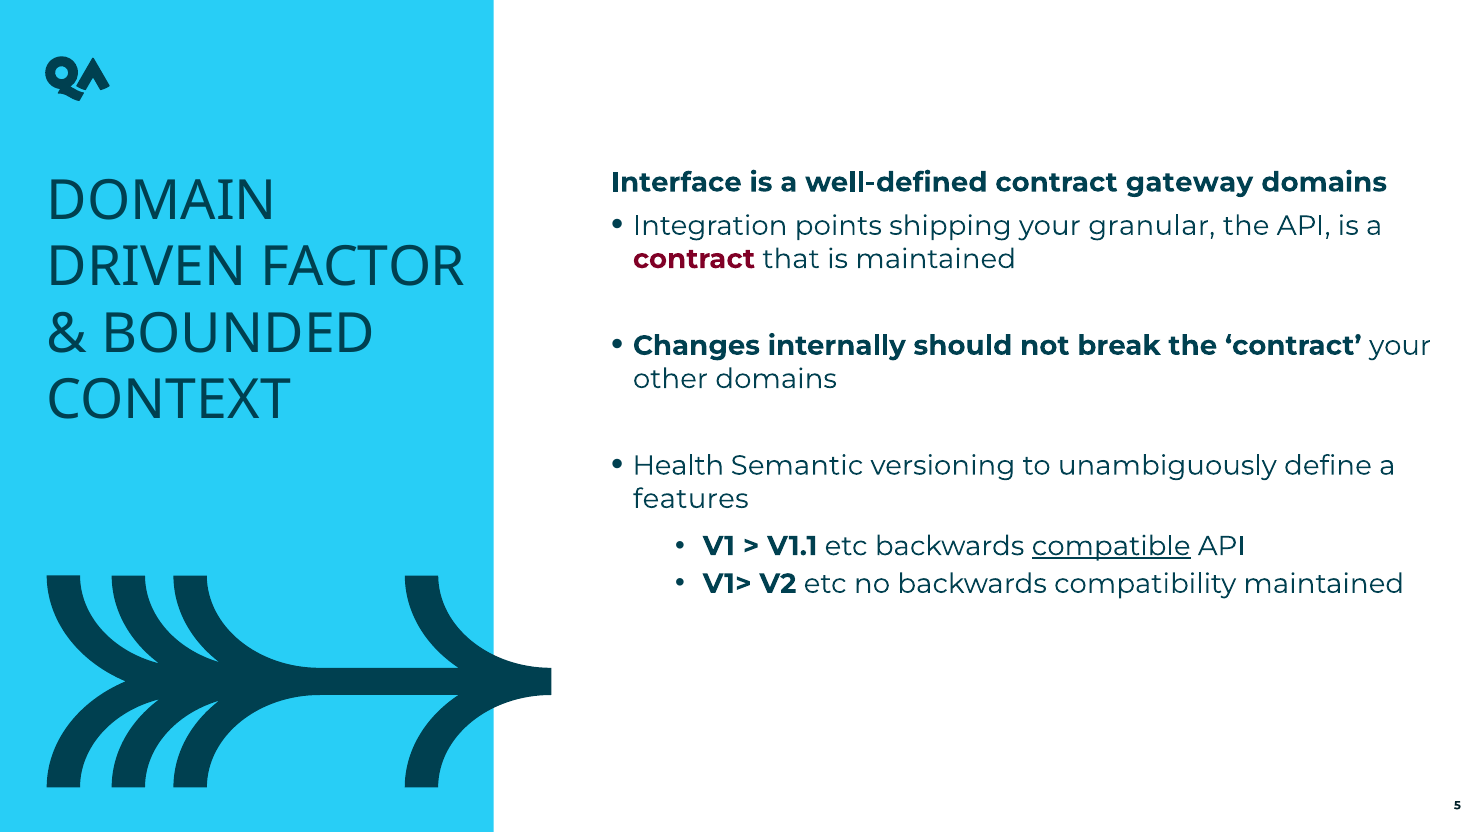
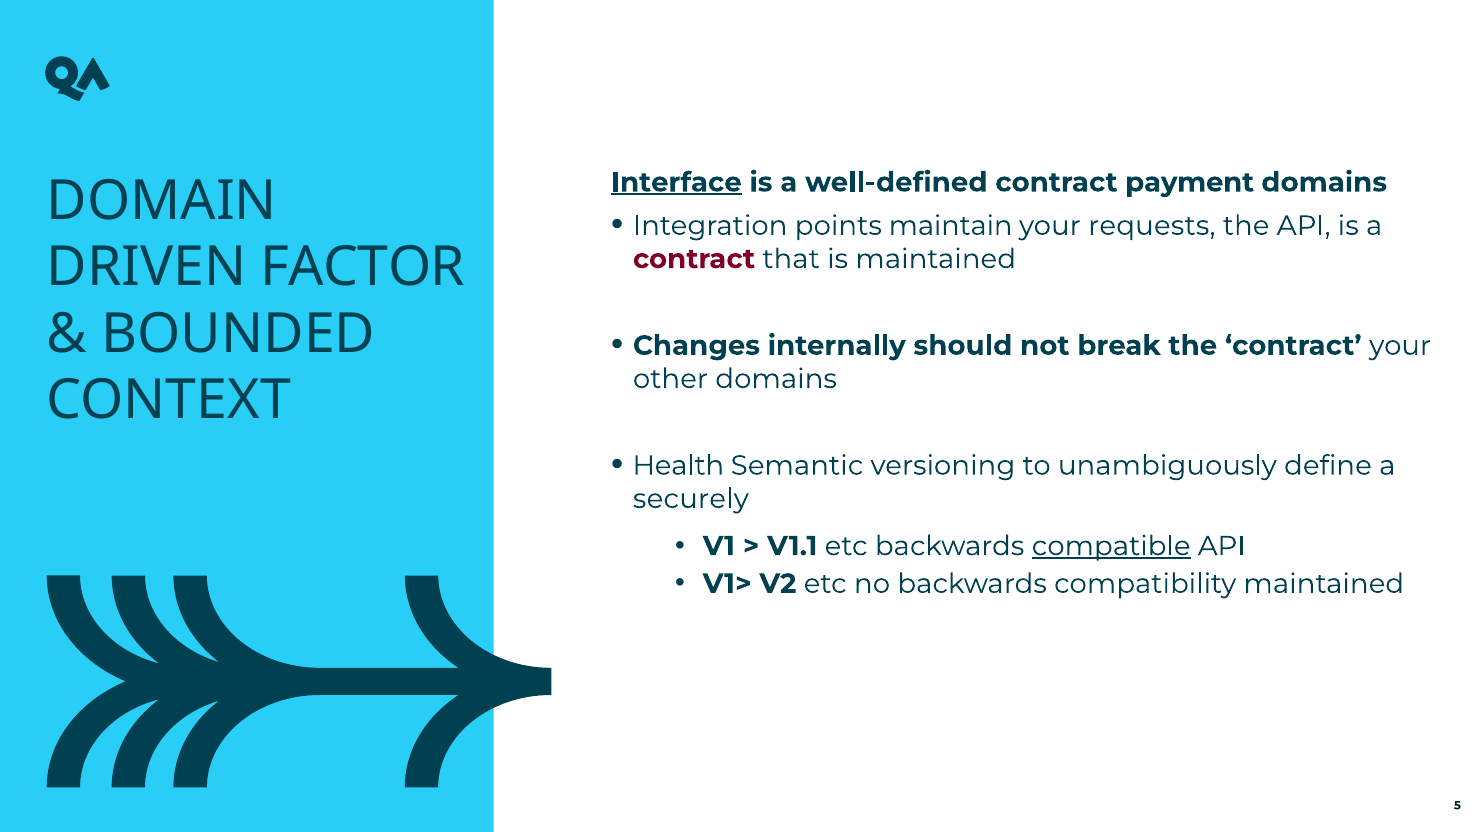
Interface underline: none -> present (676, 182)
gateway: gateway -> payment (1190, 182)
shipping: shipping -> maintain (951, 226)
granular: granular -> requests (1152, 226)
features: features -> securely (691, 499)
